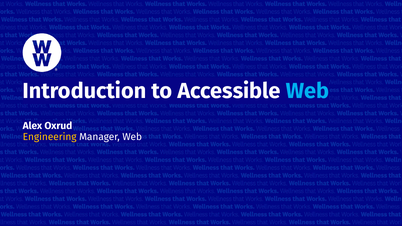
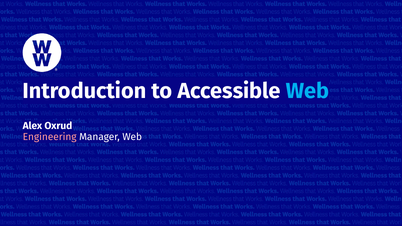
Engineering colour: yellow -> pink (50, 137)
